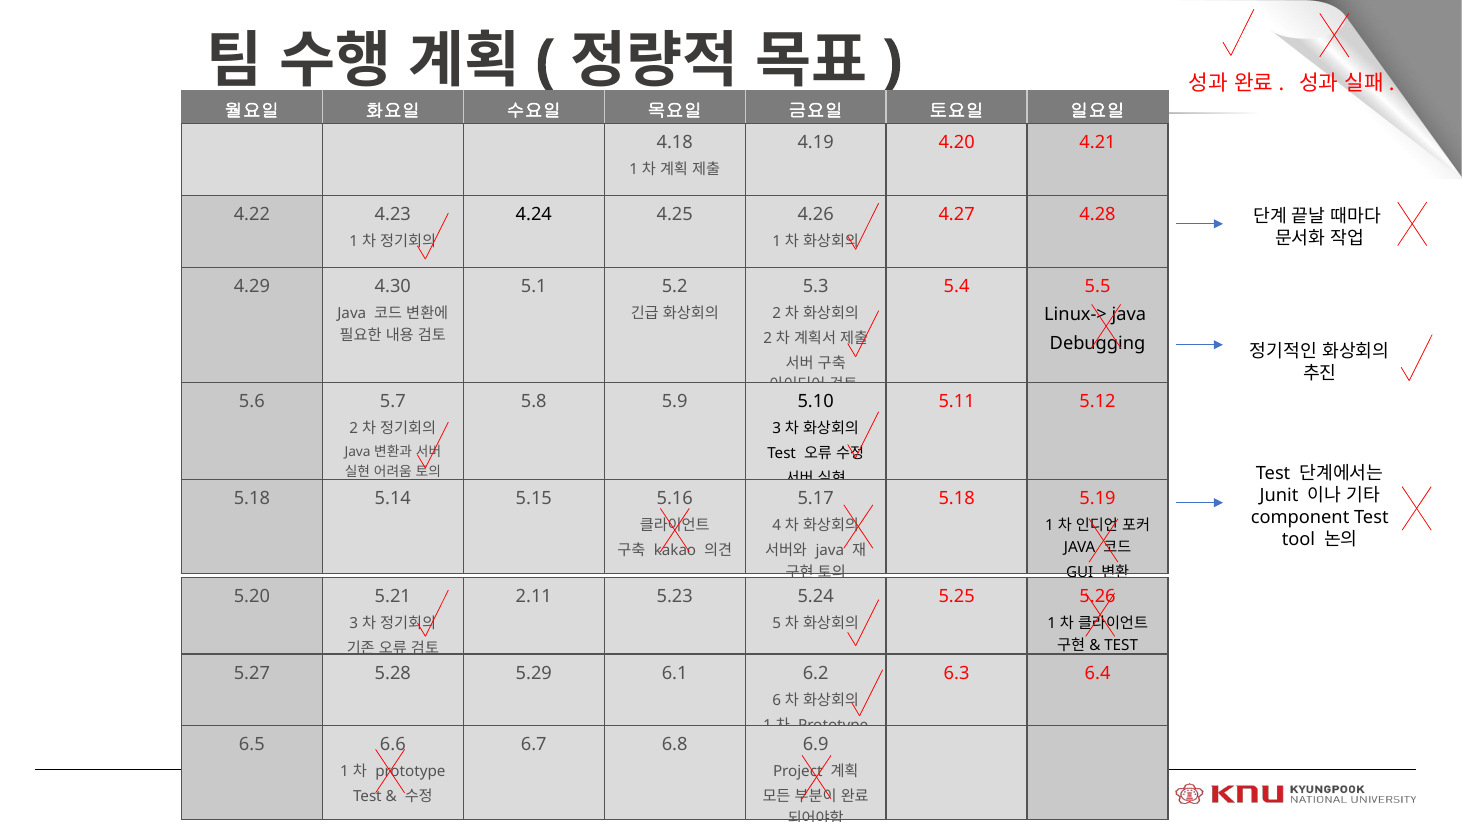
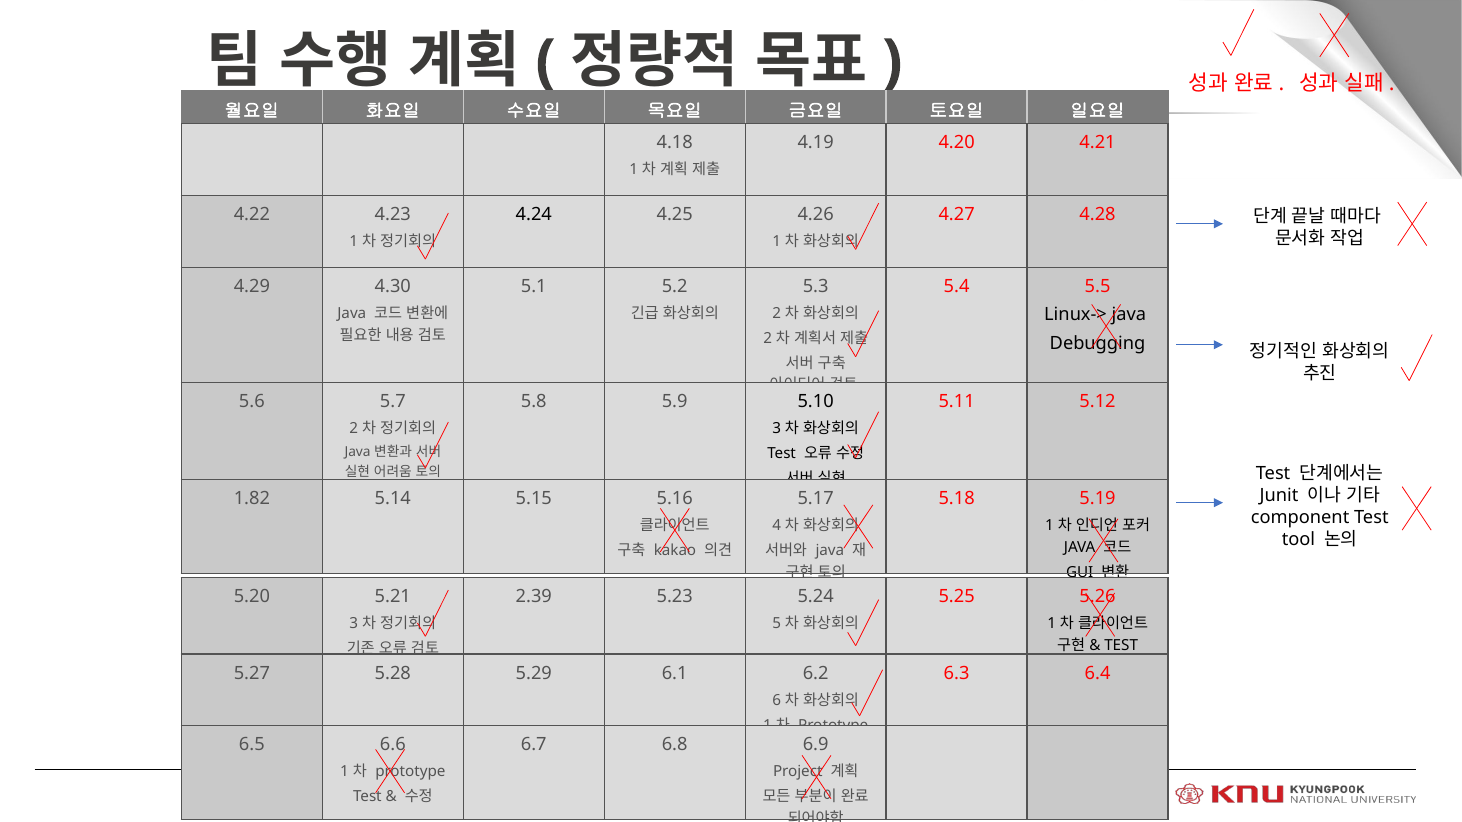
5.18: 5.18 -> 1.82 (252, 499)
2.11: 2.11 -> 2.39 (534, 597)
